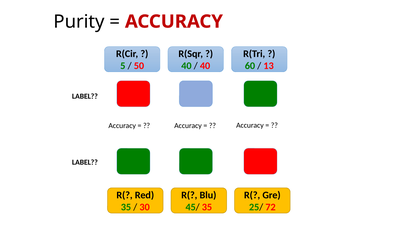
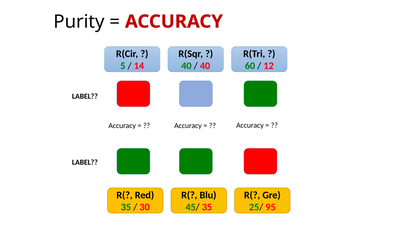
50: 50 -> 14 (139, 66)
13: 13 -> 12 (269, 66)
72: 72 -> 95 (271, 207)
